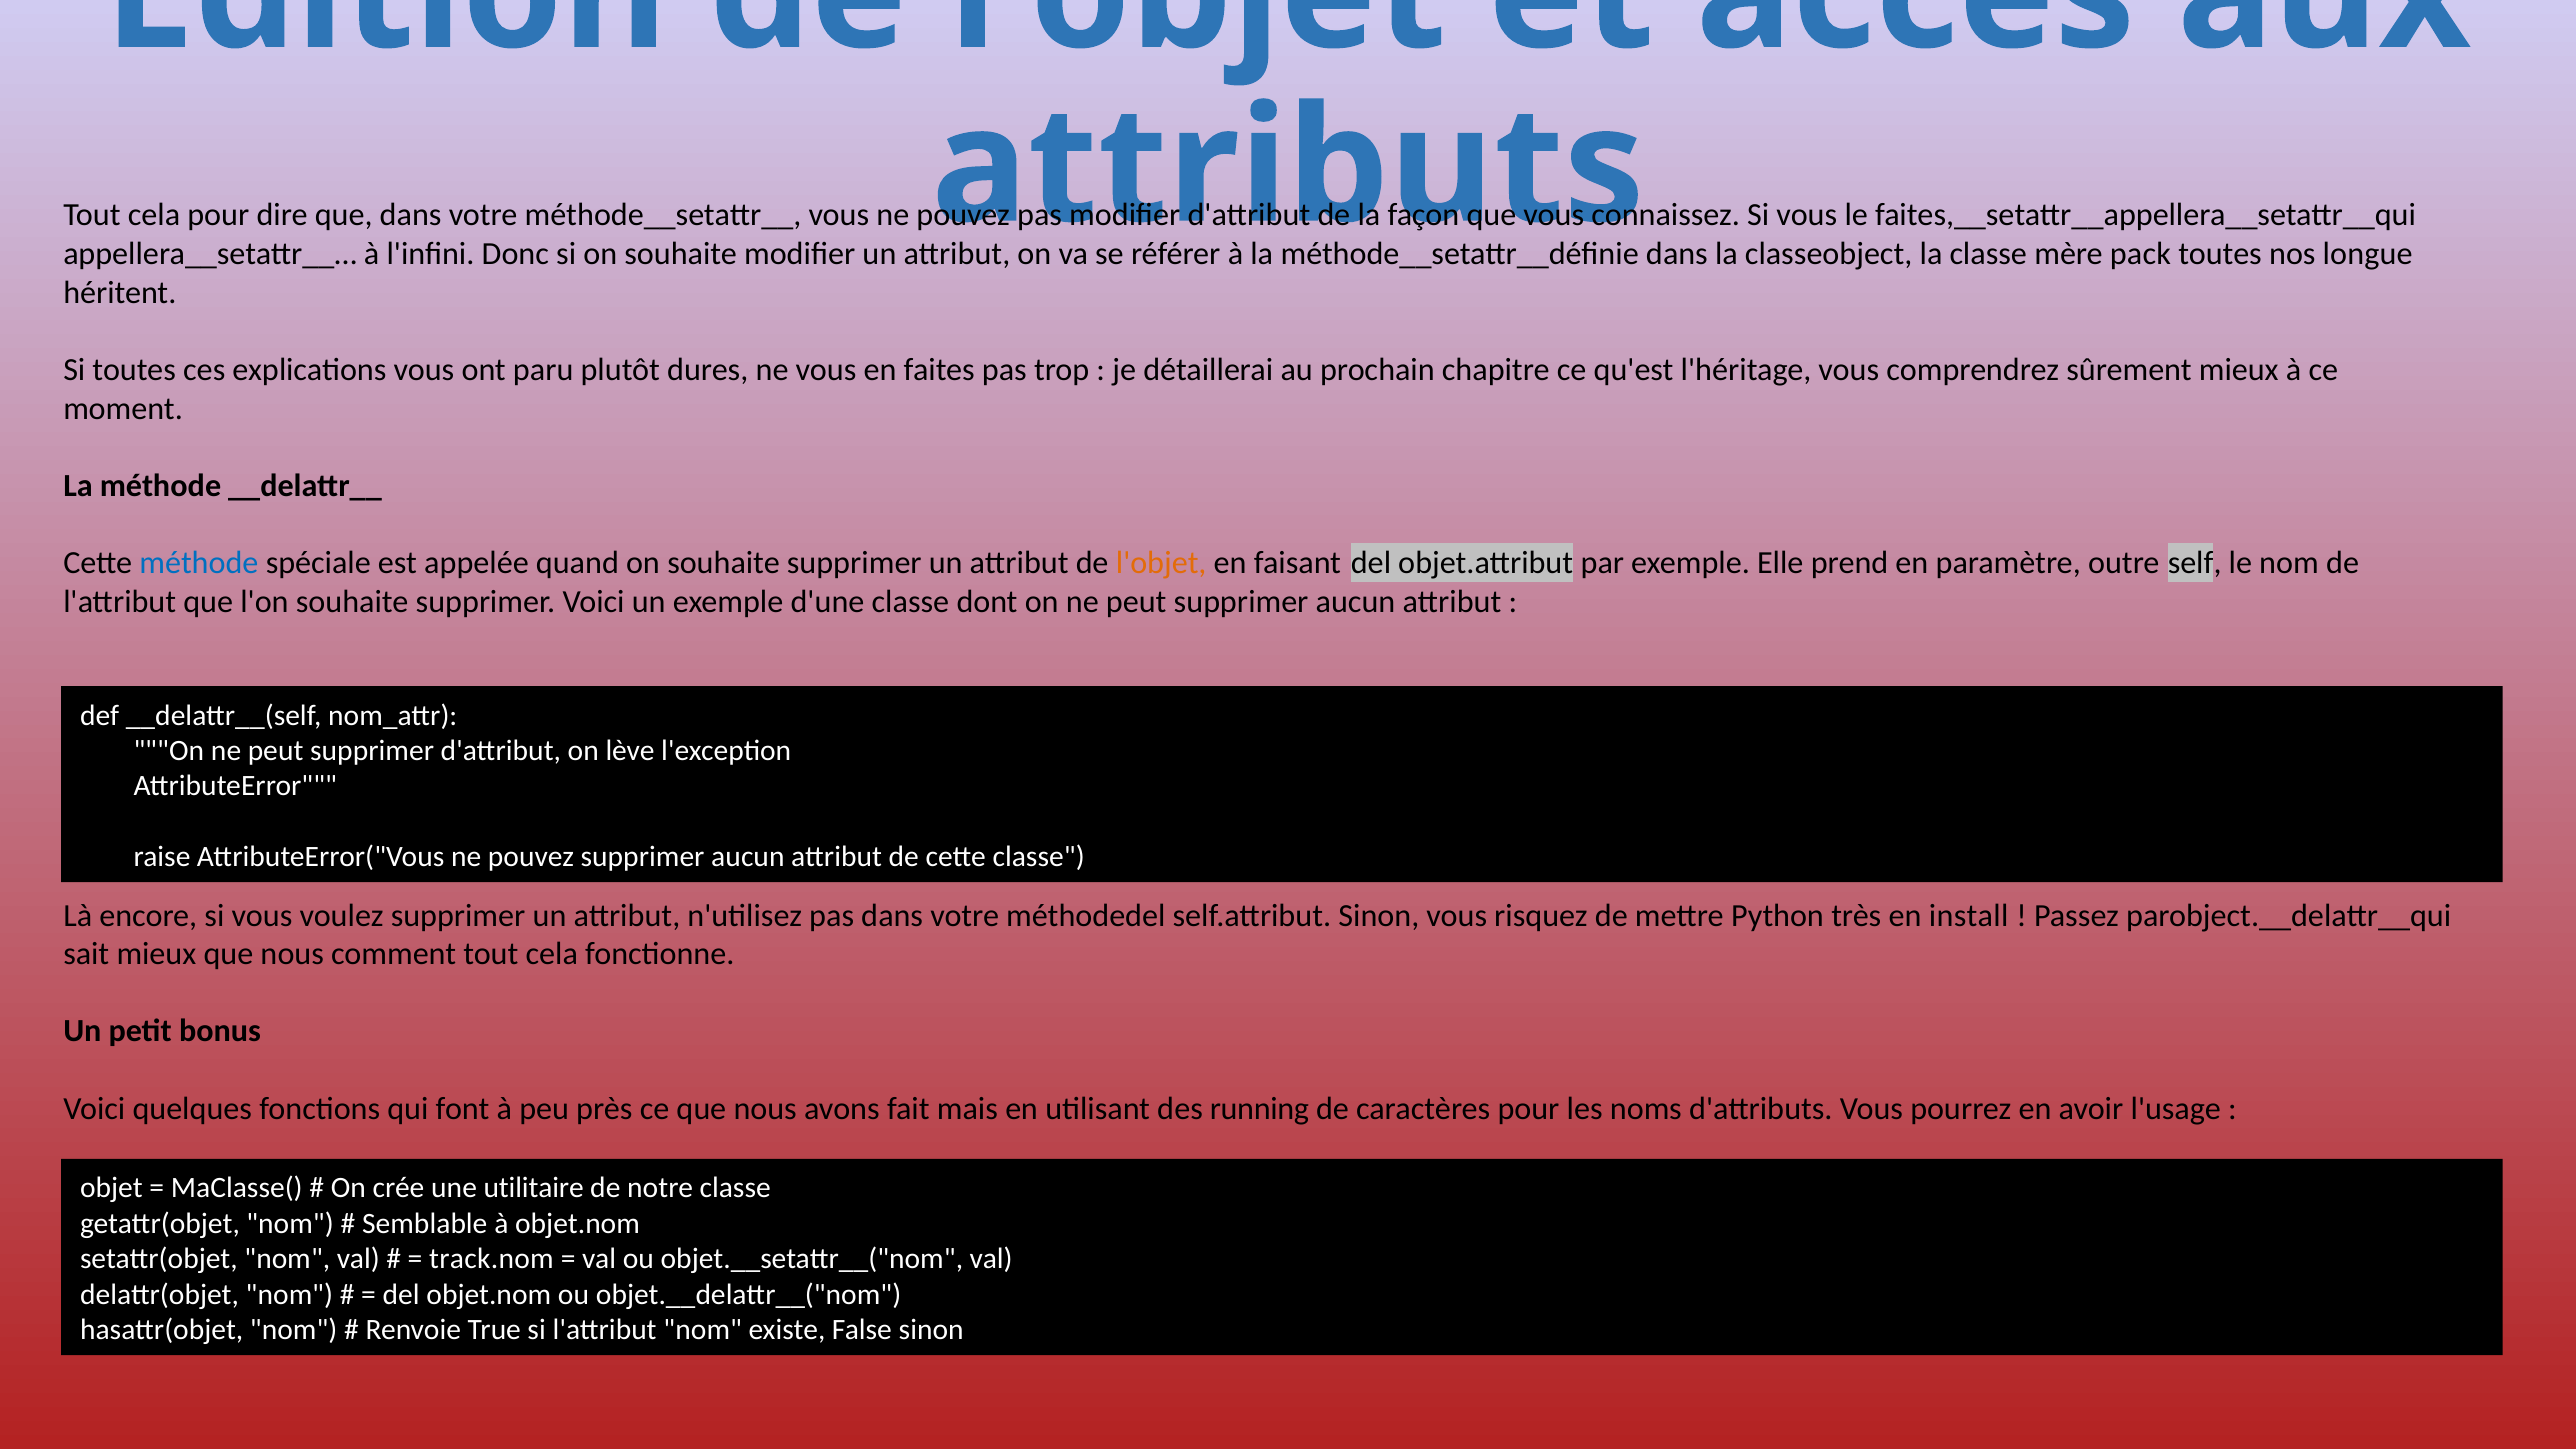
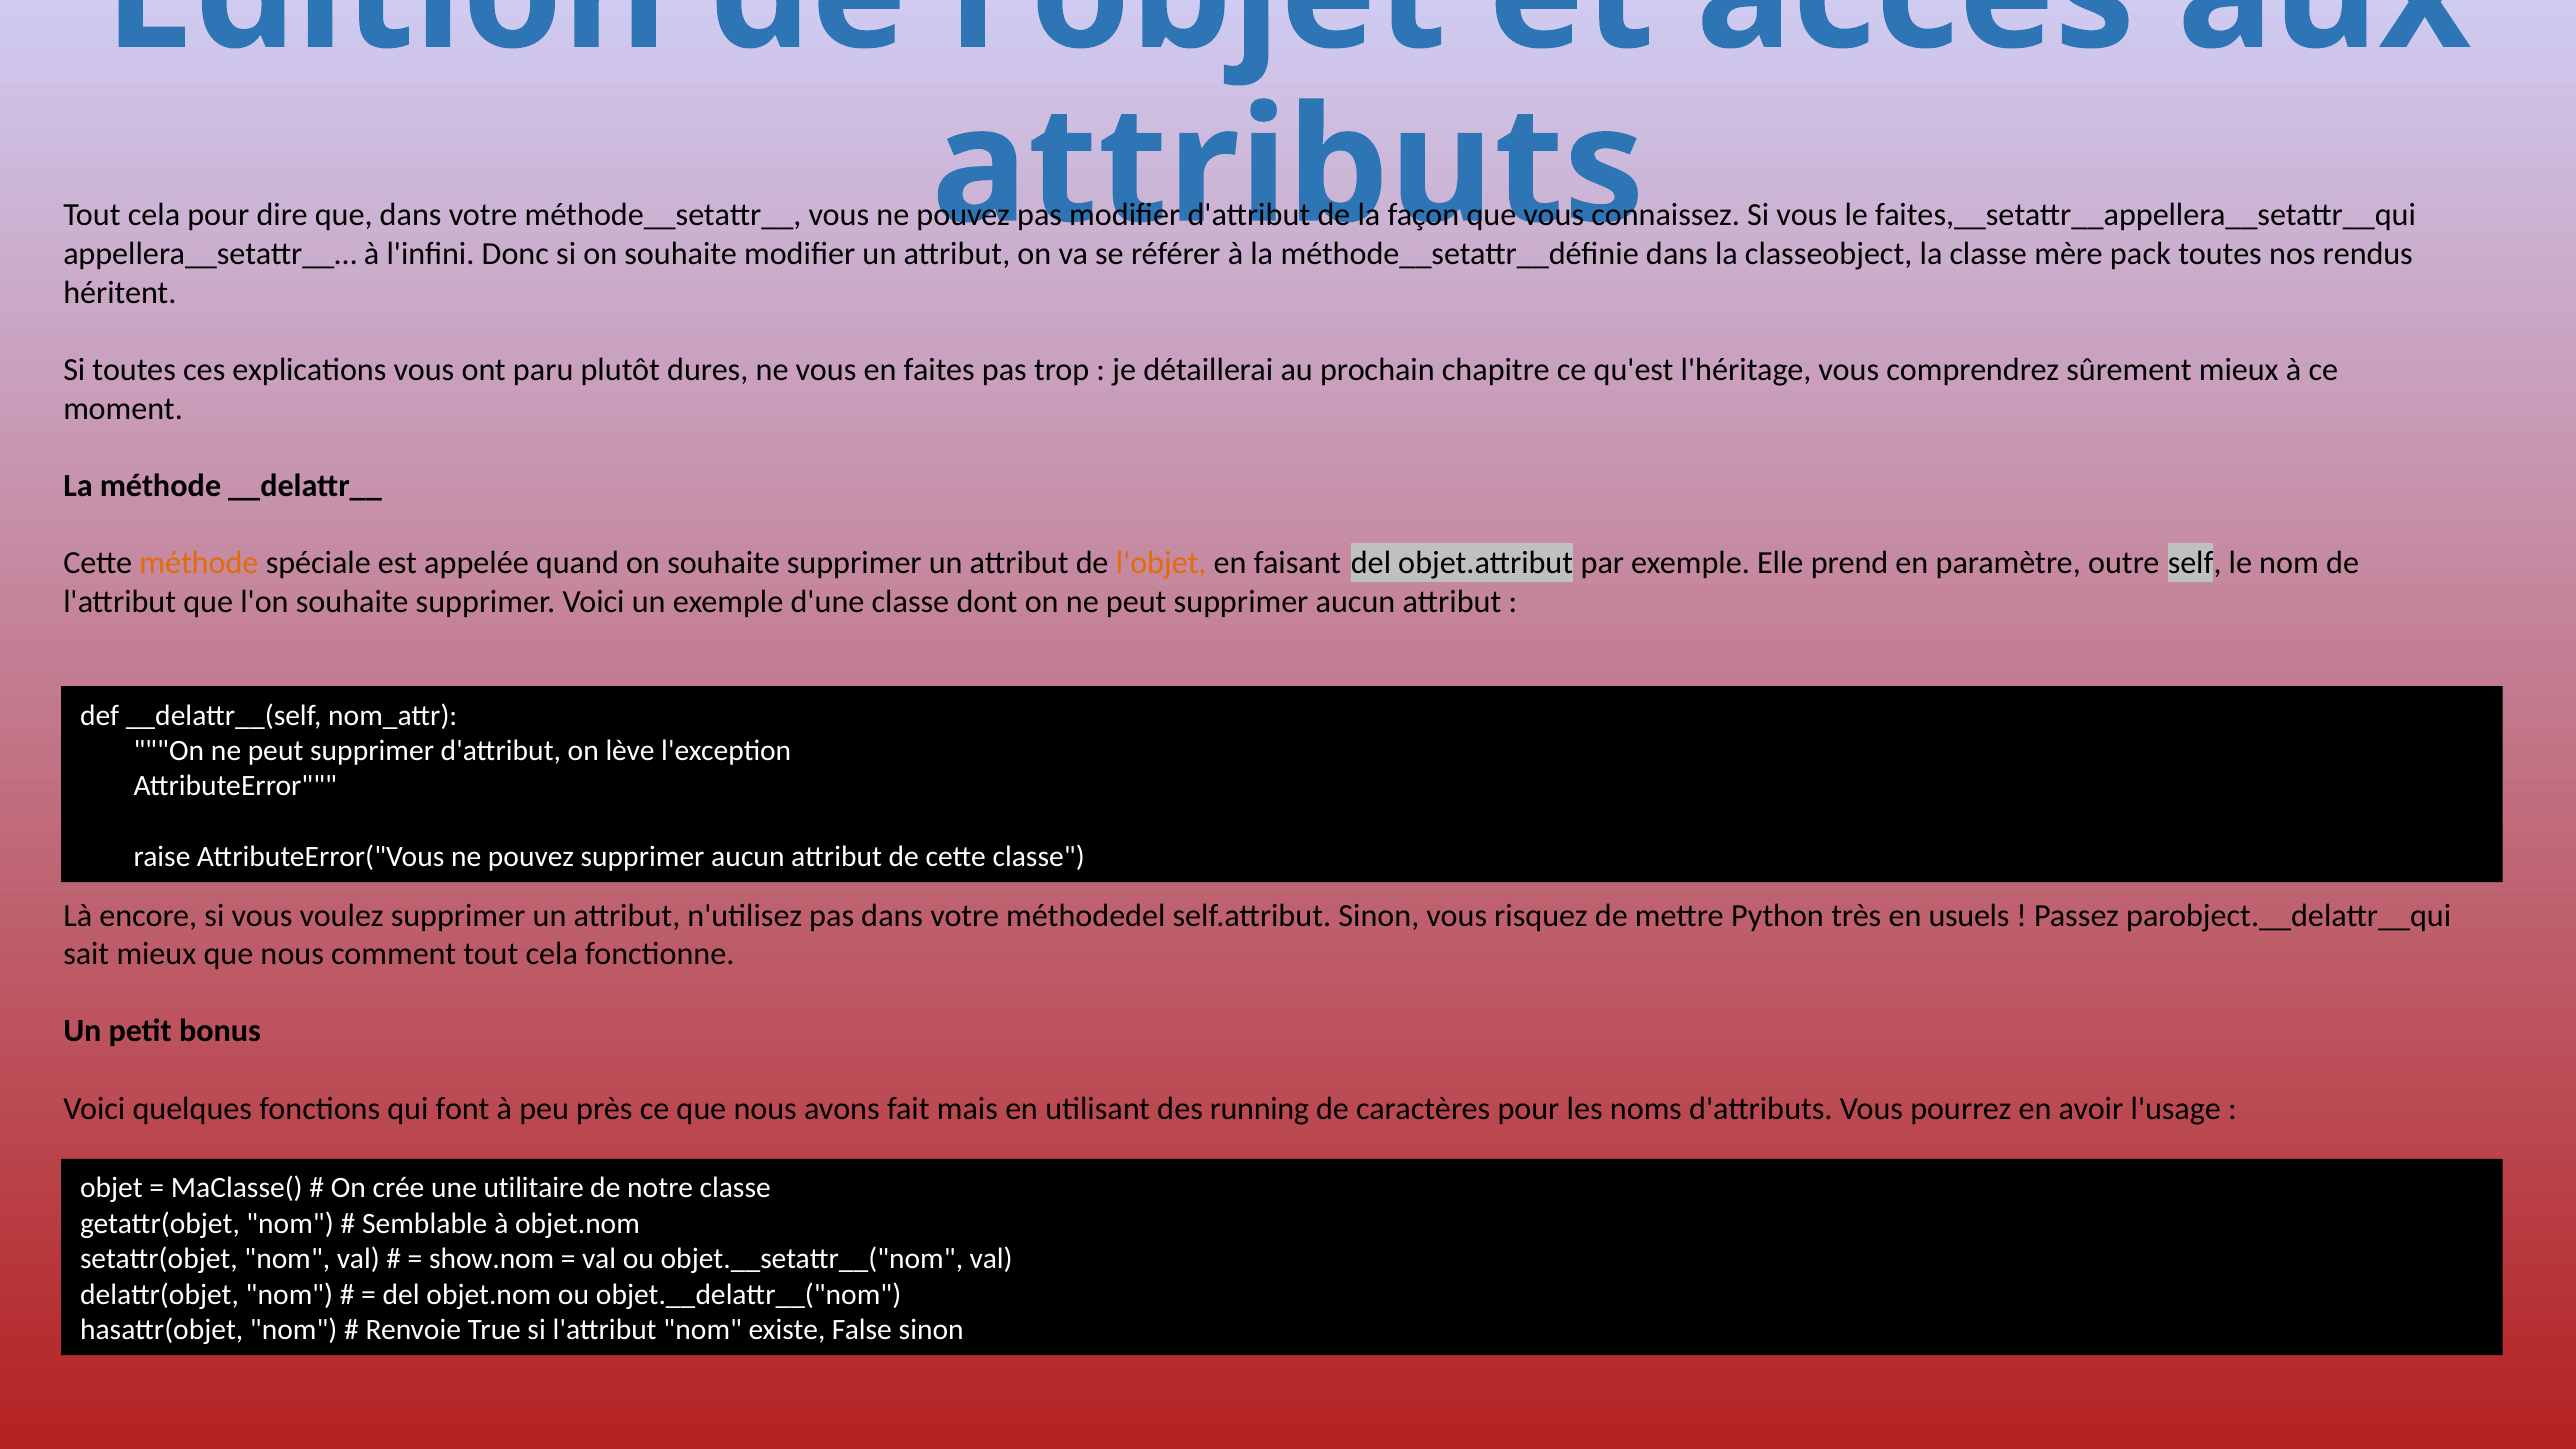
longue: longue -> rendus (2368, 254)
méthode colour: blue -> orange (199, 563)
install: install -> usuels (1969, 915)
track.nom: track.nom -> show.nom (492, 1259)
